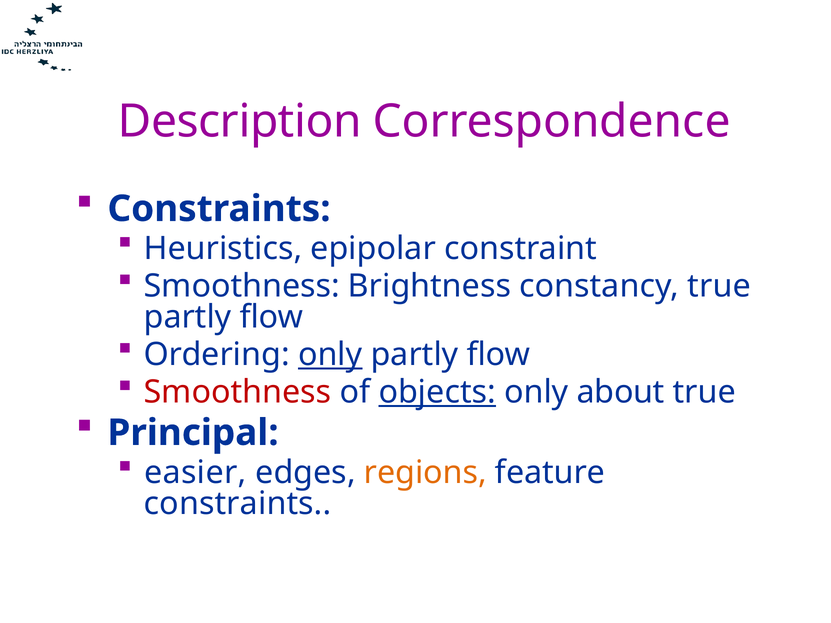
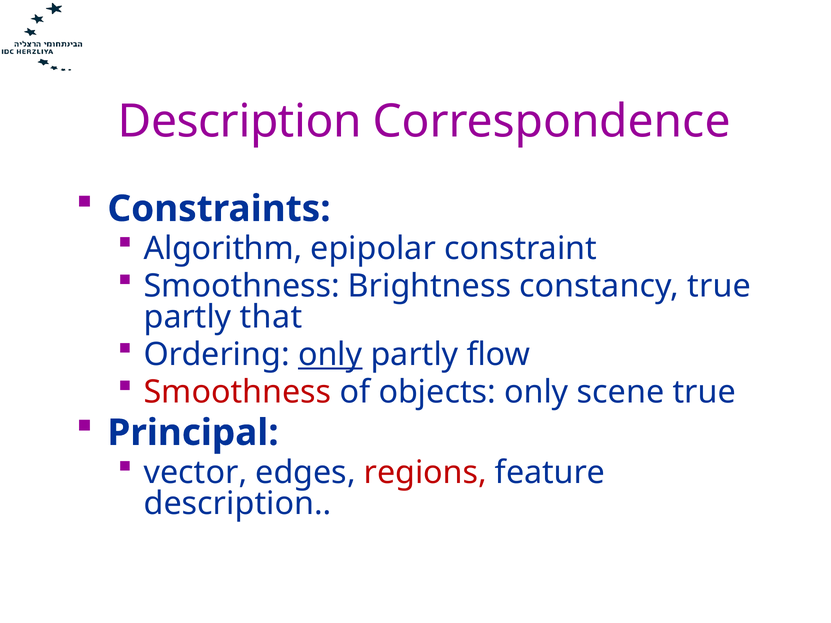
Heuristics: Heuristics -> Algorithm (223, 249)
flow: flow -> that (271, 317)
objects underline: present -> none (437, 392)
about: about -> scene (620, 392)
easier: easier -> vector (195, 473)
regions colour: orange -> red (425, 473)
constraints: constraints -> description (238, 504)
